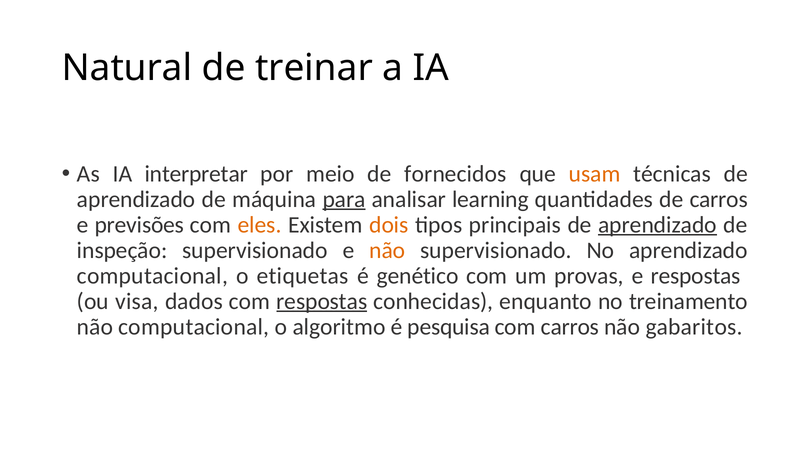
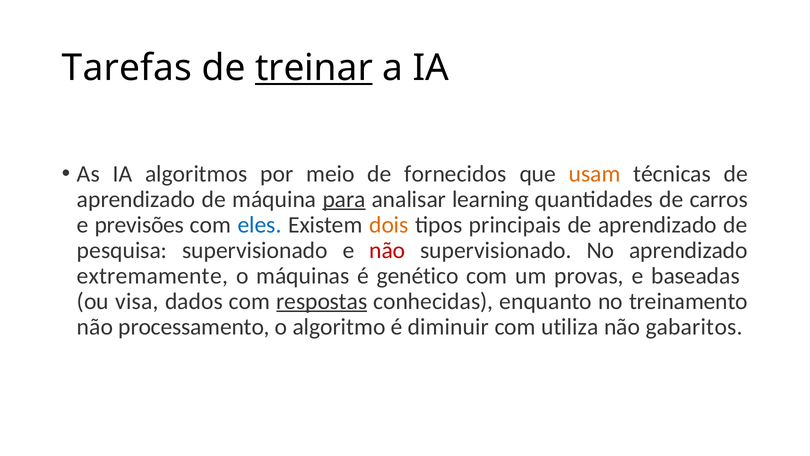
Natural: Natural -> Tarefas (127, 68)
treinar underline: none -> present (314, 68)
interpretar: interpretar -> algoritmos (196, 174)
eles colour: orange -> blue (260, 225)
aprendizado underline: present -> none (658, 225)
inspeção: inspeção -> pesquisa (122, 250)
não colour: orange -> red (387, 250)
computacional: computacional -> extremamente (152, 276)
etiquetas: etiquetas -> máquinas (303, 276)
e respostas: respostas -> baseadas (696, 276)
não computacional: computacional -> processamento (194, 326)
pesquisa: pesquisa -> diminuir (449, 326)
com carros: carros -> utiliza (570, 326)
